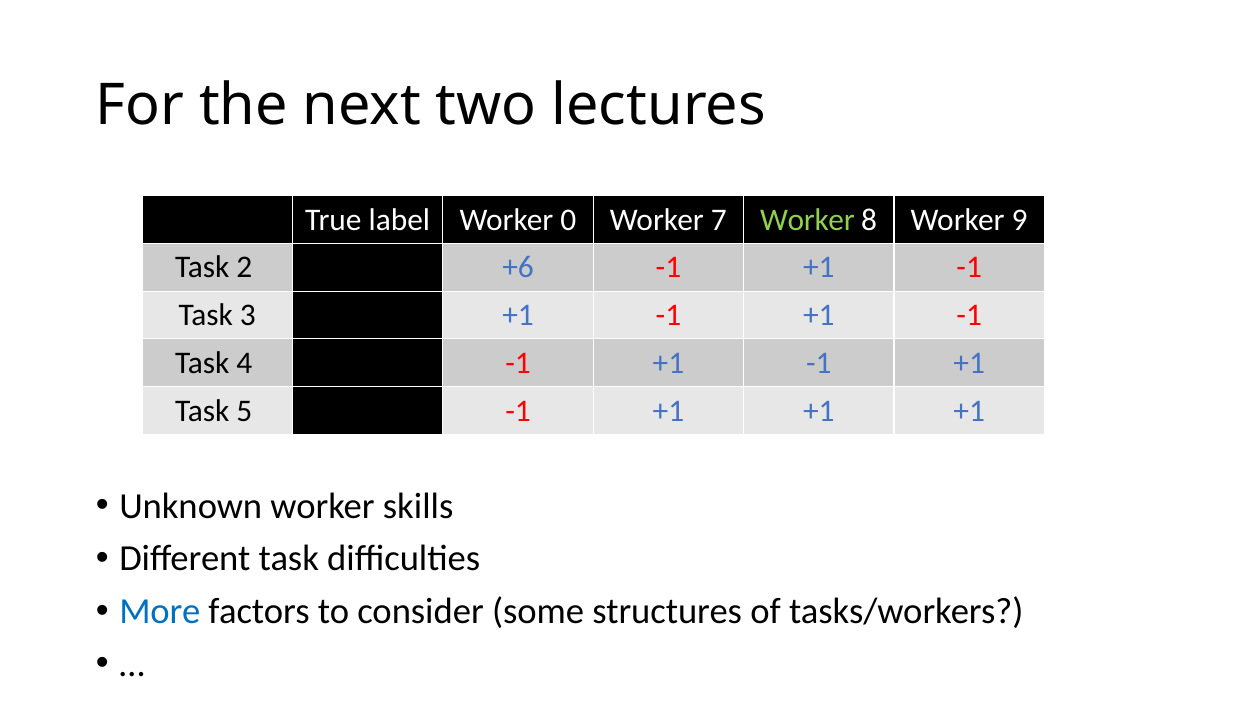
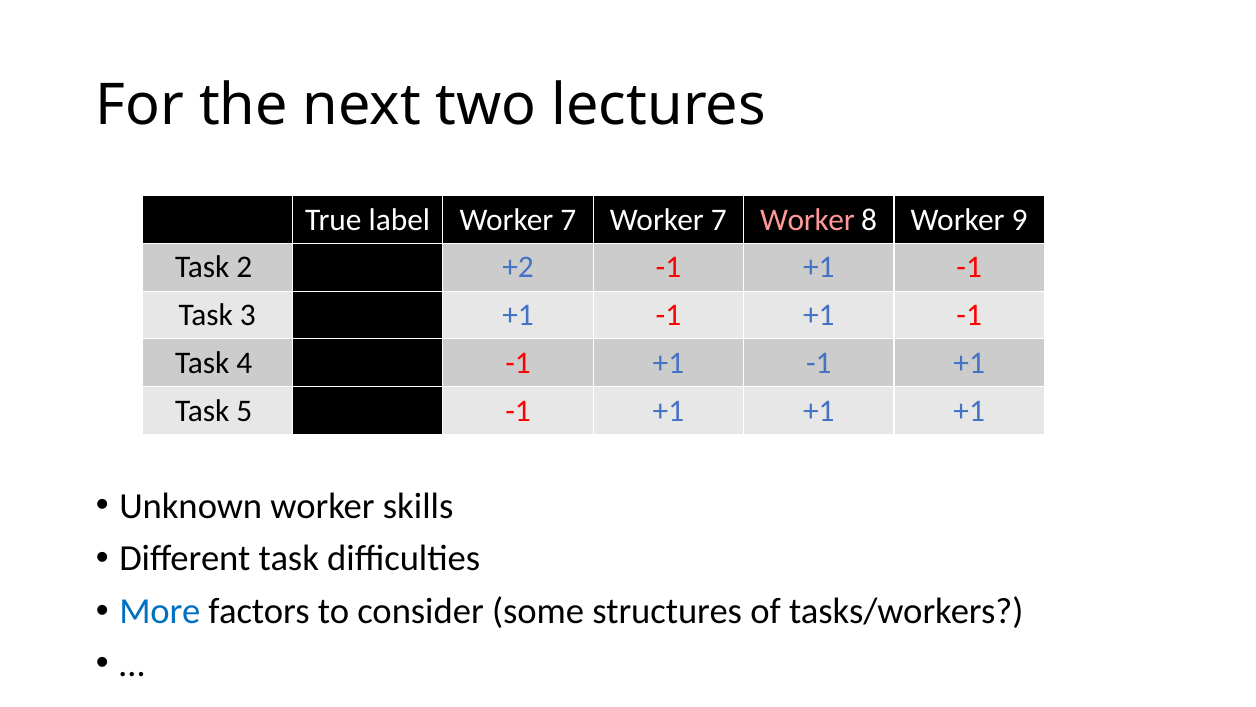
label Worker 0: 0 -> 7 (568, 220)
Worker colour: light green -> pink (807, 220)
+6: +6 -> +2 (518, 267)
